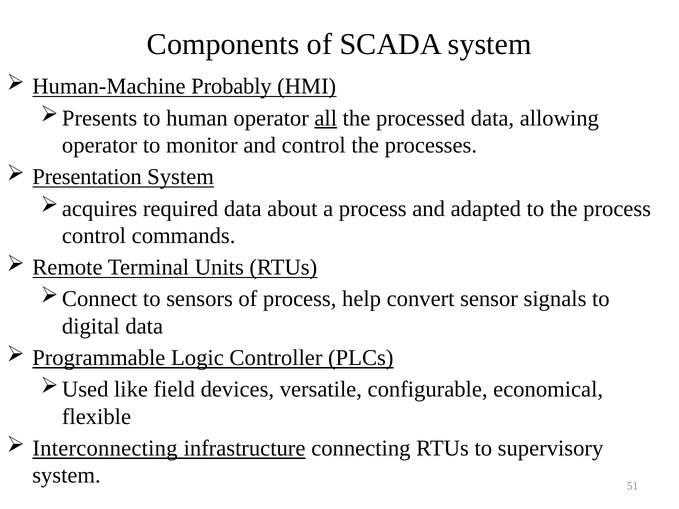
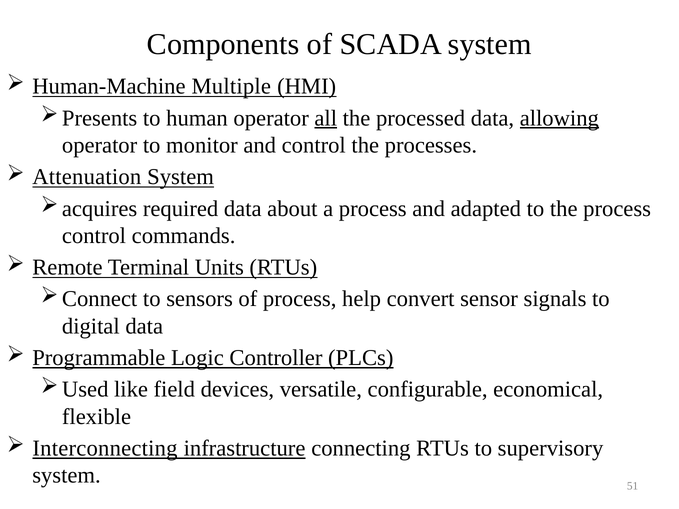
Probably: Probably -> Multiple (231, 86)
allowing underline: none -> present (559, 118)
Presentation: Presentation -> Attenuation (87, 177)
